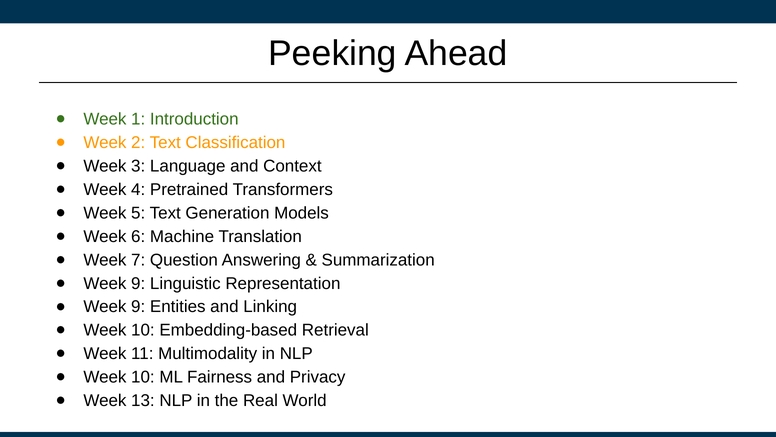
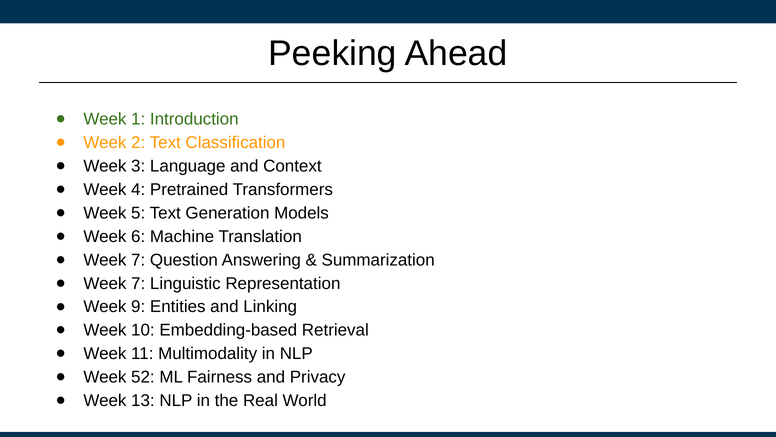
9: 9 -> 7 (138, 283)
10: 10 -> 52 (143, 377)
